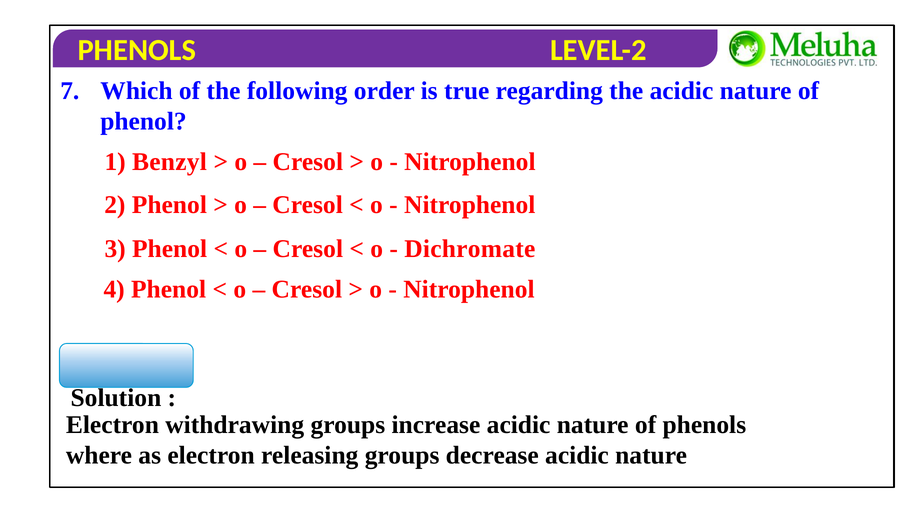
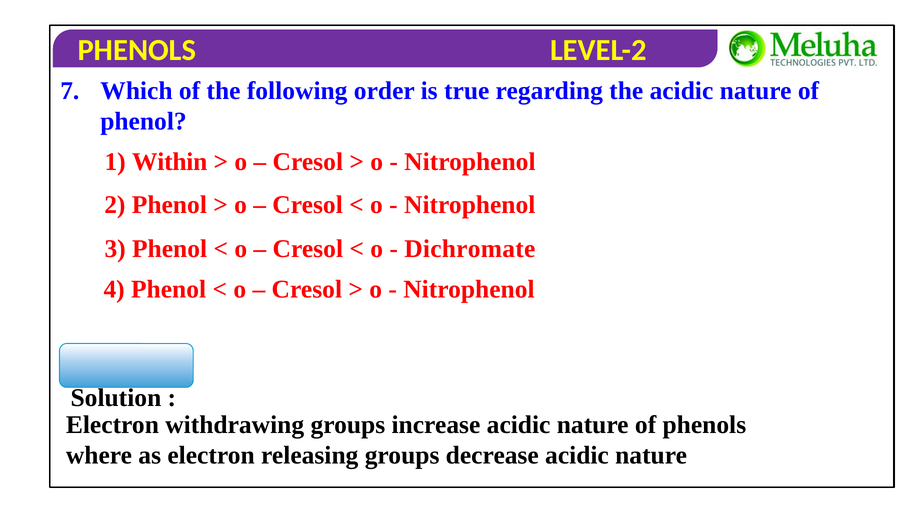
Benzyl: Benzyl -> Within (170, 162)
